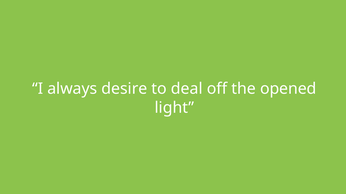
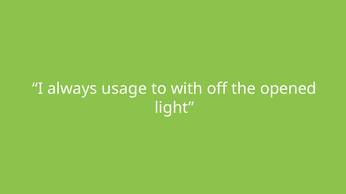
desire: desire -> usage (124, 89)
deal: deal -> with (187, 89)
